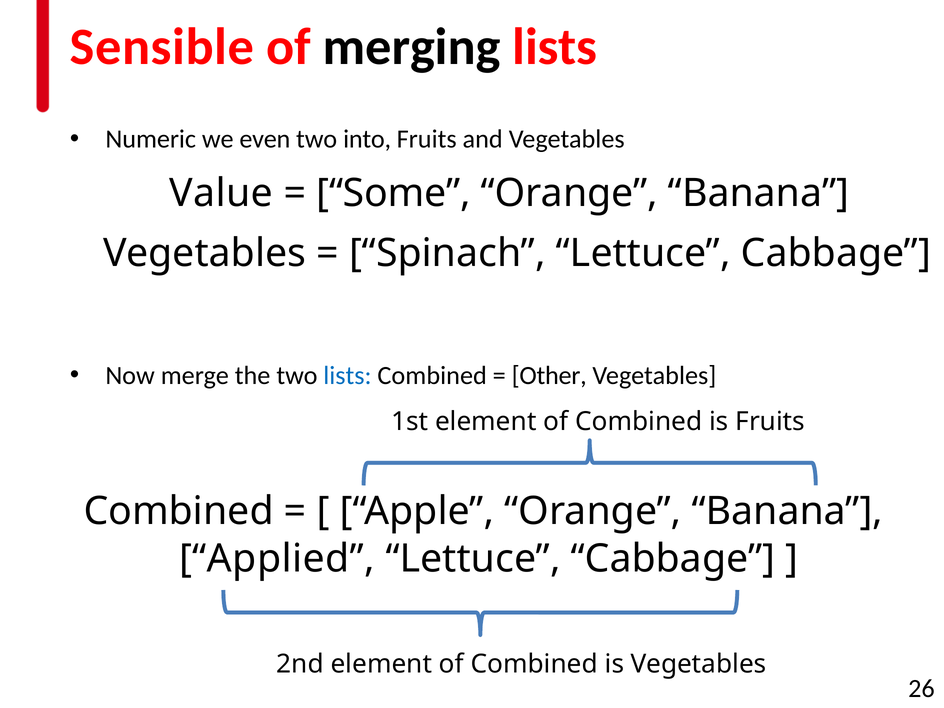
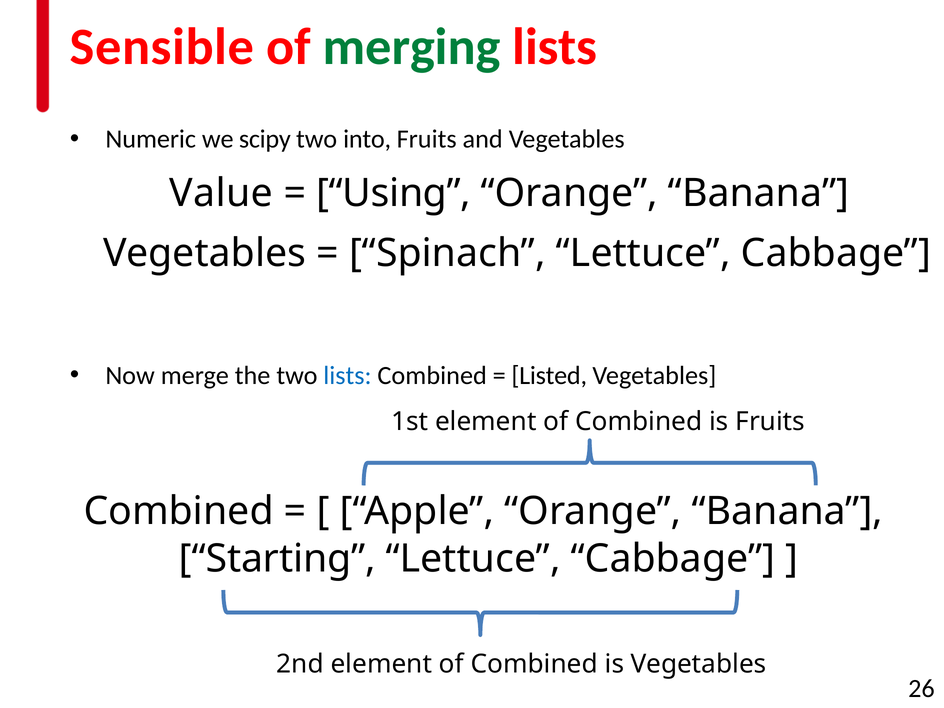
merging colour: black -> green (412, 47)
even: even -> scipy (265, 139)
Some: Some -> Using (394, 193)
Other: Other -> Listed (549, 376)
Applied: Applied -> Starting (277, 559)
